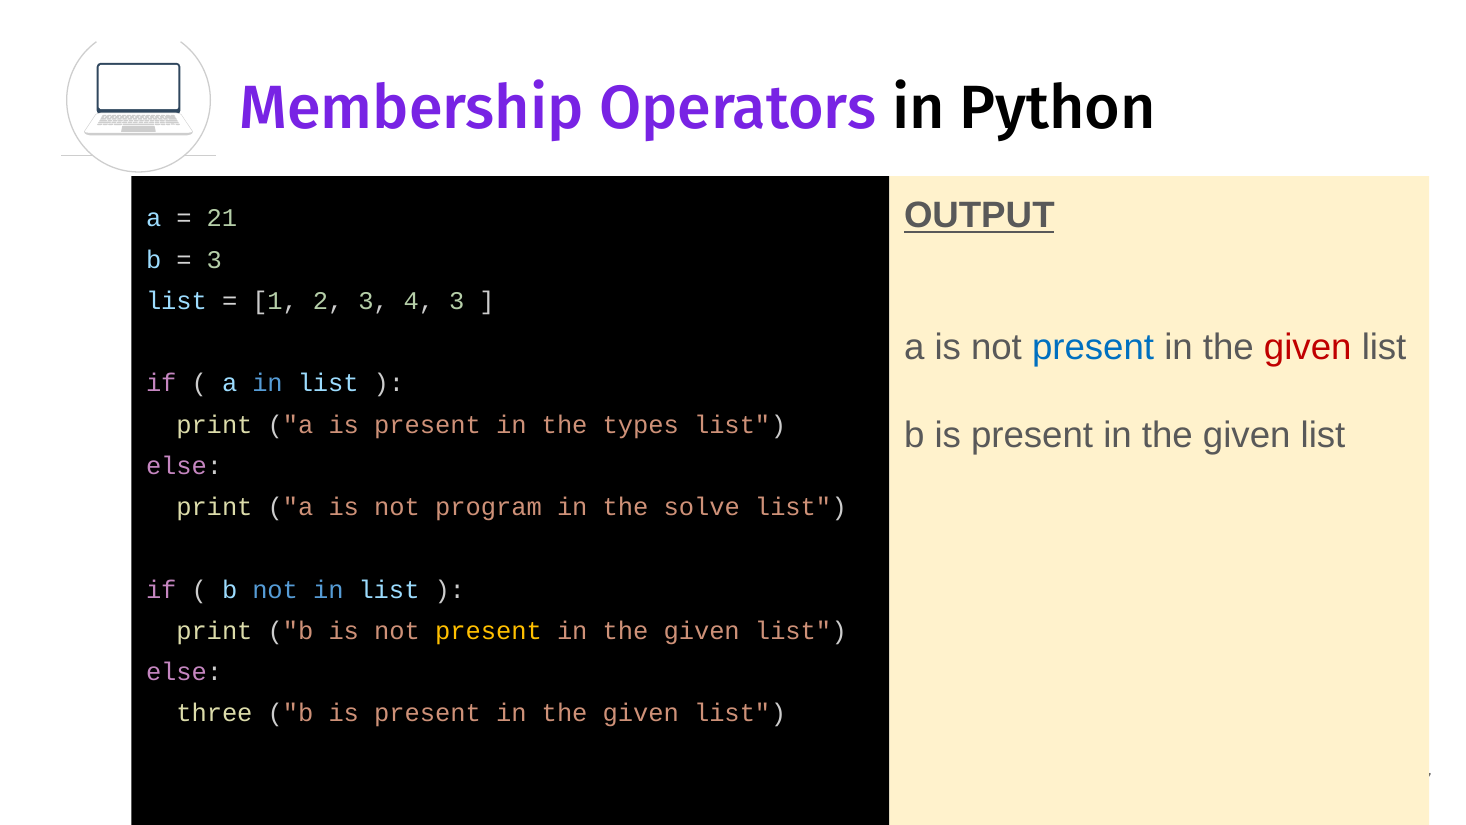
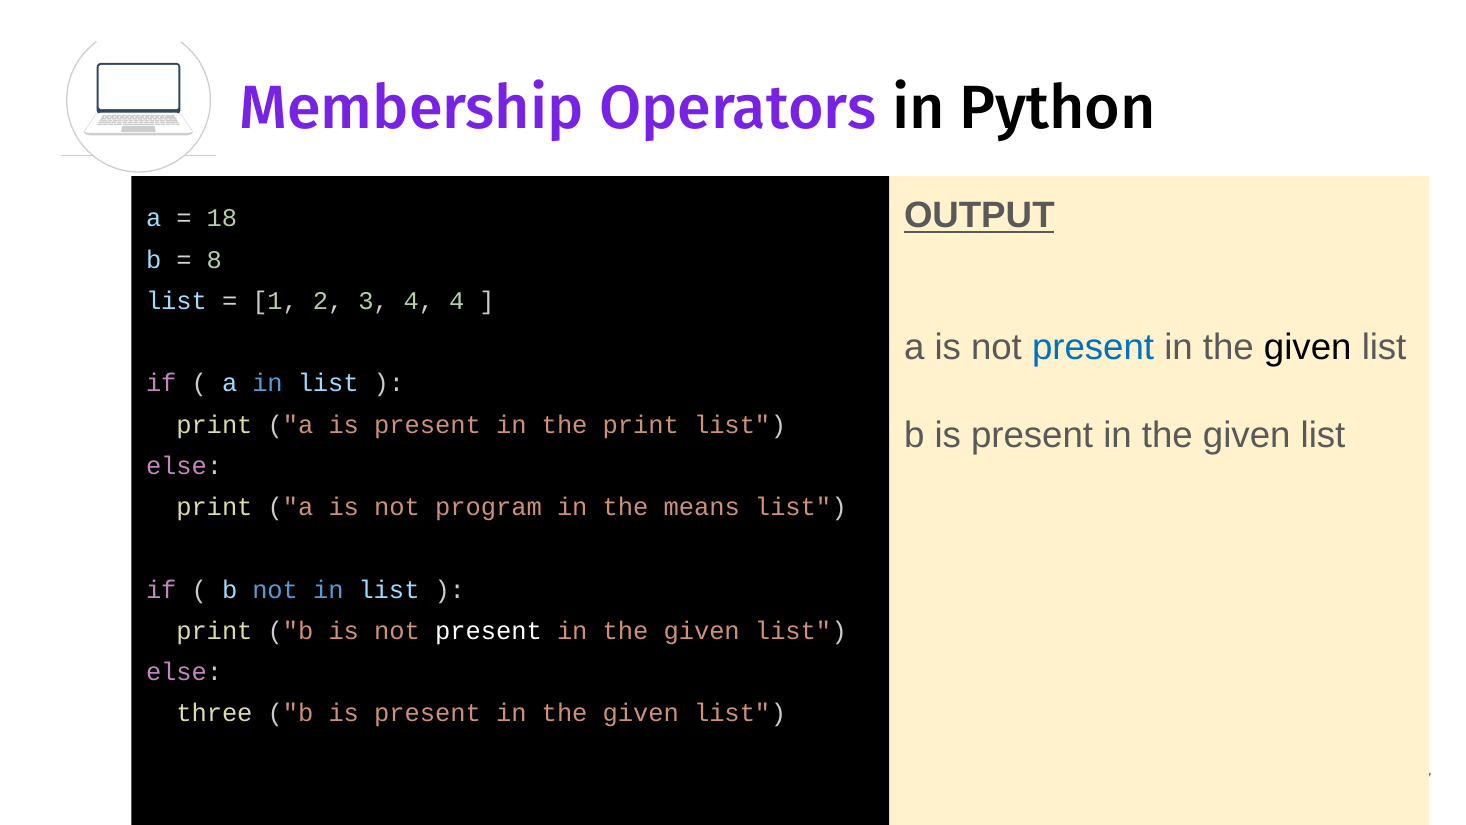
21: 21 -> 18 (222, 218)
3: 3 -> 8 (214, 260)
4 3: 3 -> 4 (457, 301)
given colour: red -> black (1308, 347)
the types: types -> print (641, 425)
solve: solve -> means (702, 507)
present colour: yellow -> white (489, 631)
